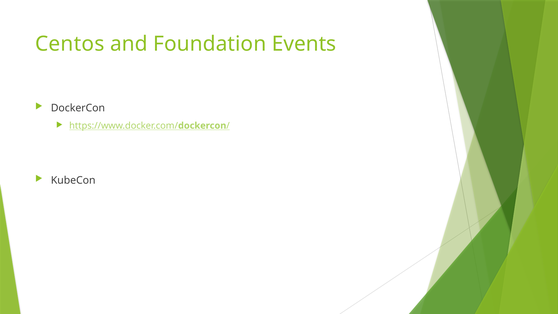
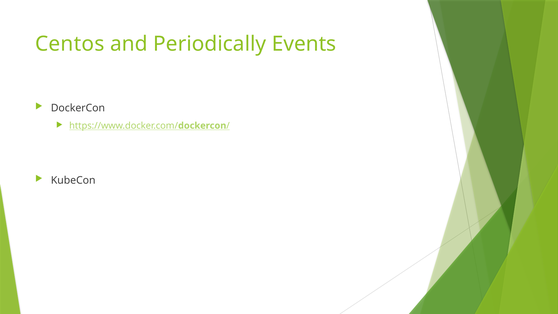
Foundation: Foundation -> Periodically (210, 44)
